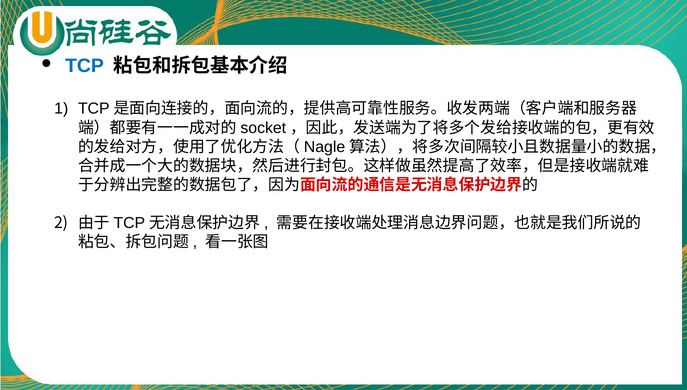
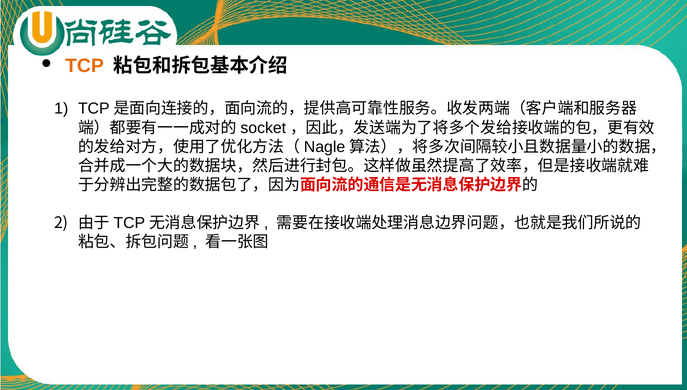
TCP colour: blue -> orange (84, 66)
